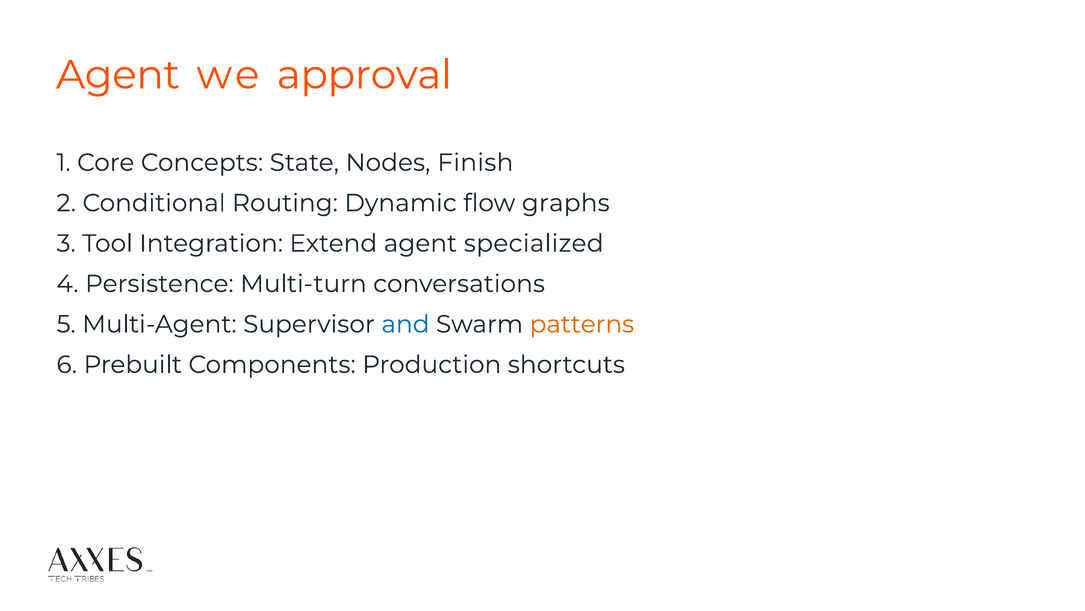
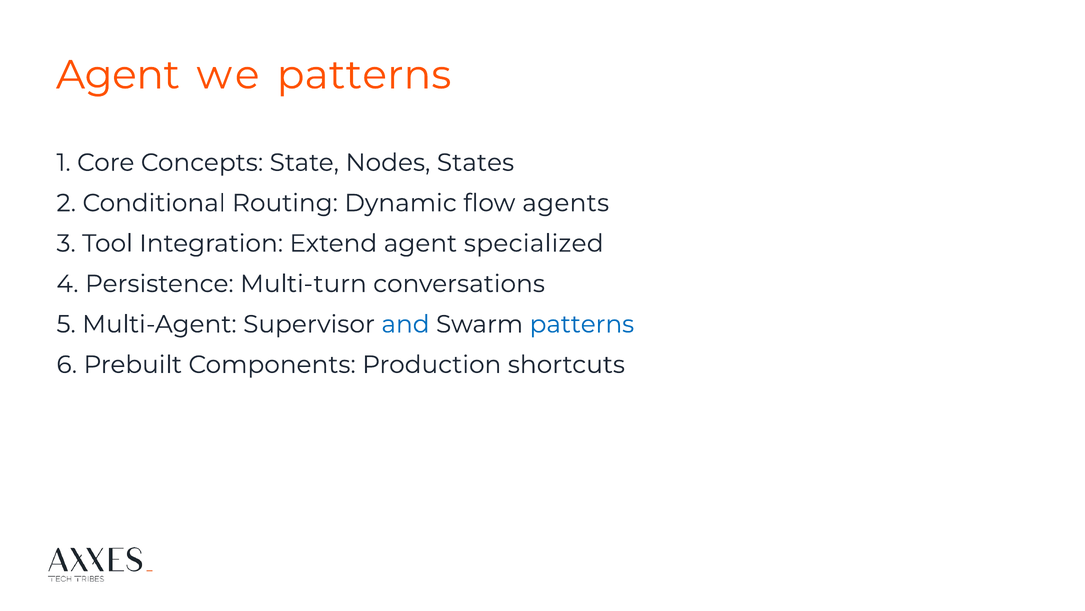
we approval: approval -> patterns (364, 75)
Finish: Finish -> States (475, 162)
graphs: graphs -> agents (566, 203)
patterns colour: orange -> blue (582, 324)
